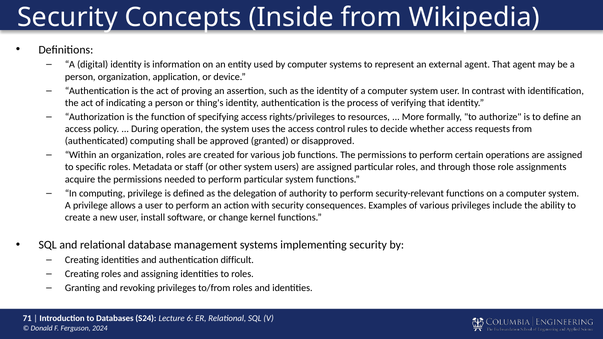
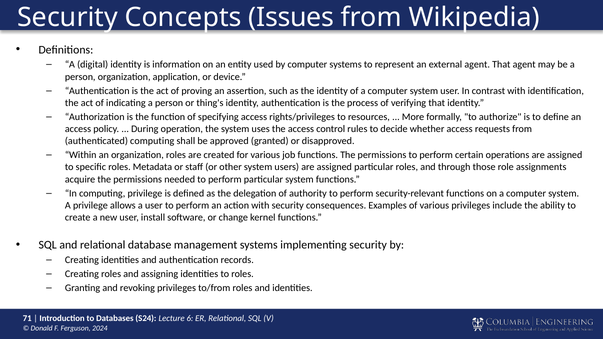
Inside: Inside -> Issues (291, 17)
difficult: difficult -> records (237, 260)
